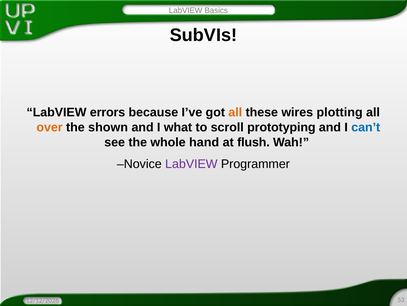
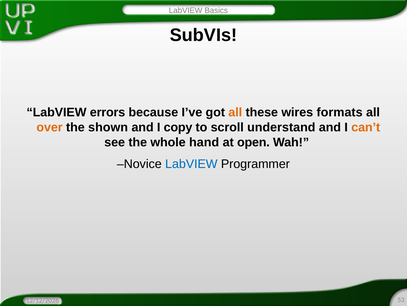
plotting: plotting -> formats (340, 112)
what: what -> copy (178, 127)
prototyping: prototyping -> understand (281, 127)
can’t colour: blue -> orange (366, 127)
flush: flush -> open (253, 142)
LabVIEW colour: purple -> blue (191, 164)
